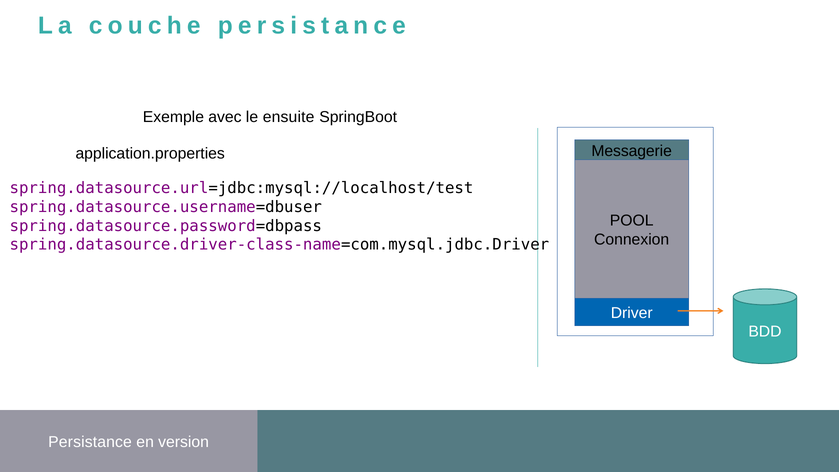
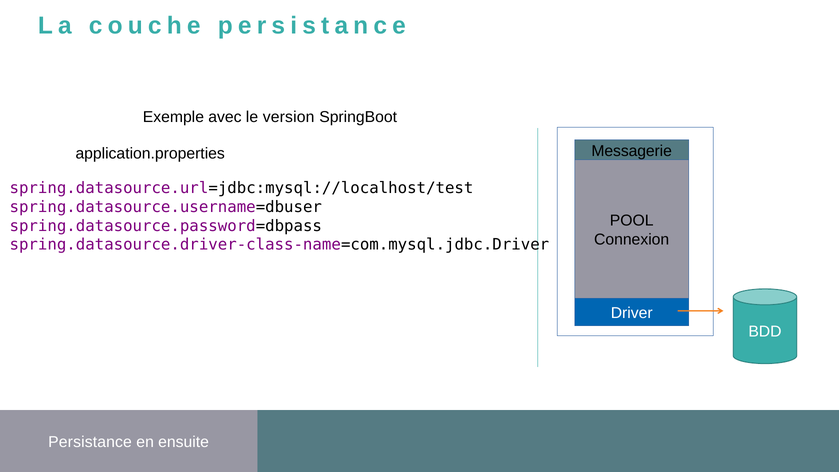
ensuite: ensuite -> version (289, 117)
version: version -> ensuite (184, 442)
